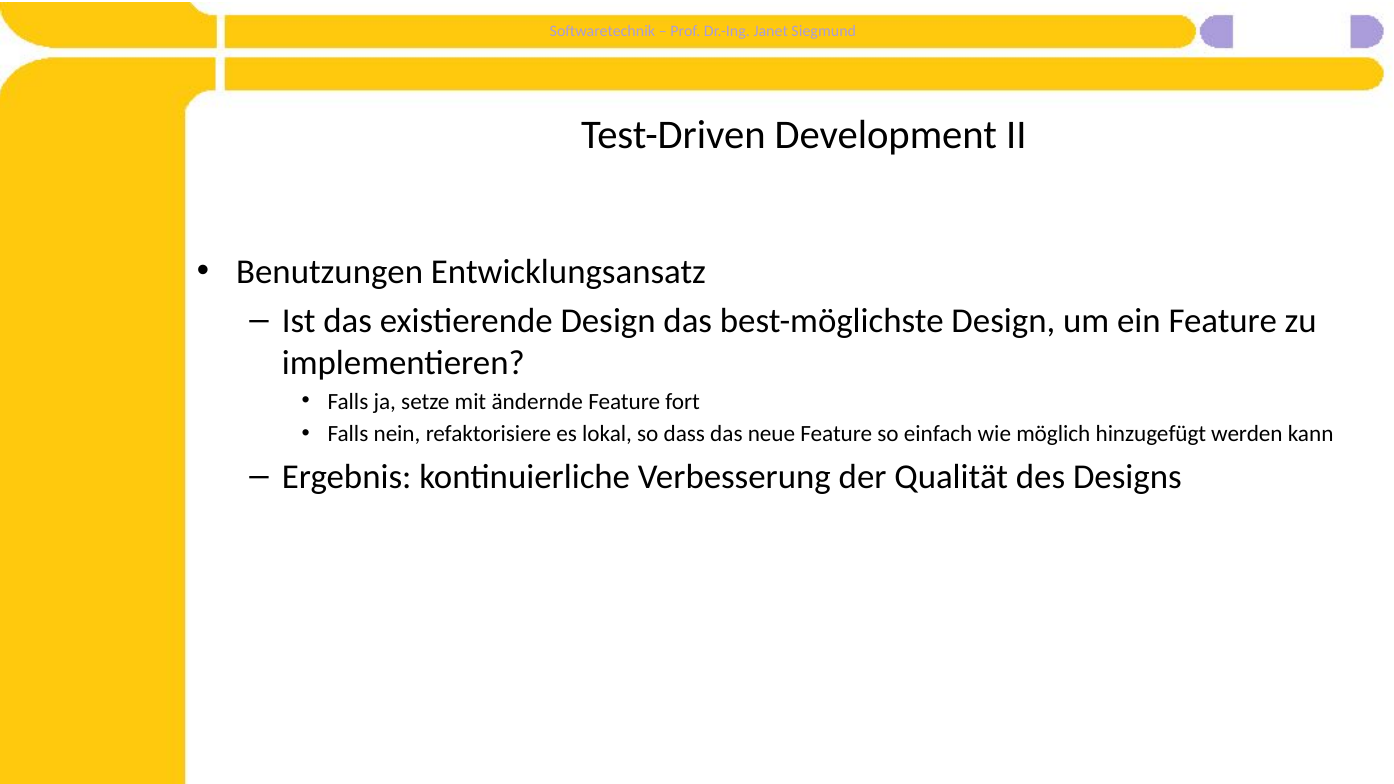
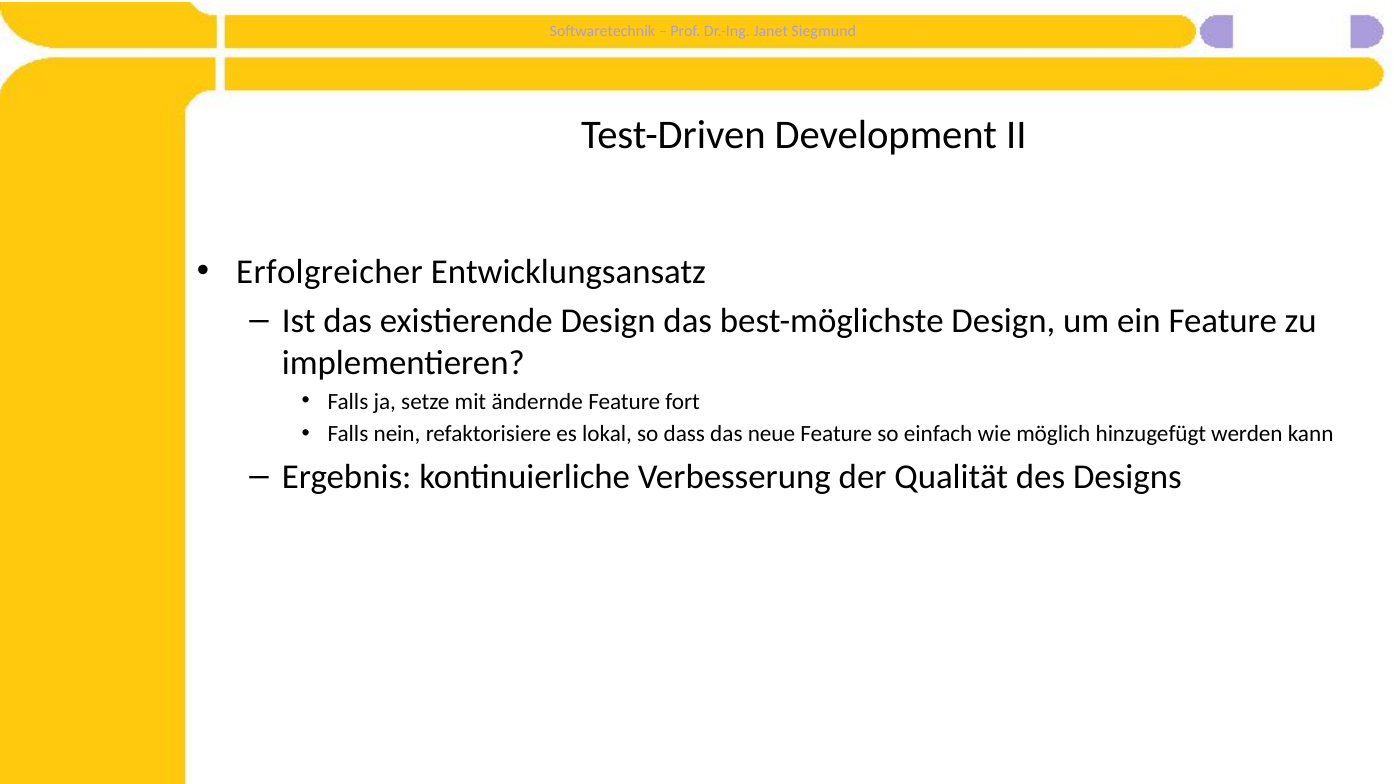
Benutzungen: Benutzungen -> Erfolgreicher (329, 272)
